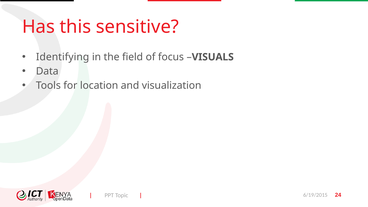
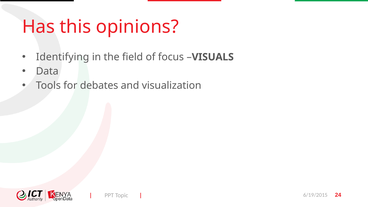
sensitive: sensitive -> opinions (137, 27)
location: location -> debates (99, 86)
